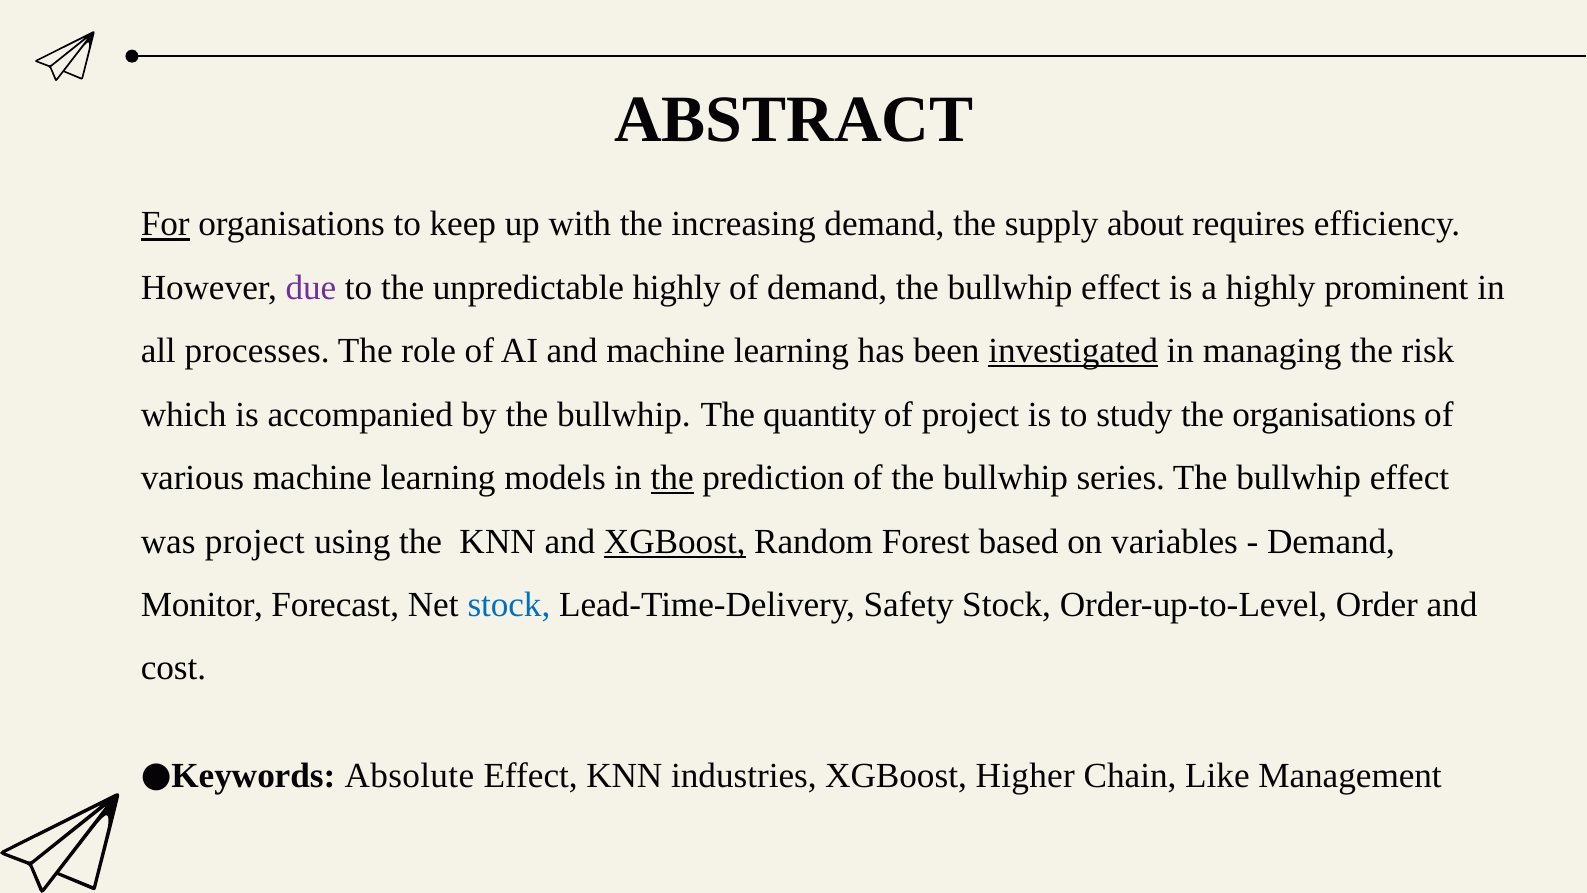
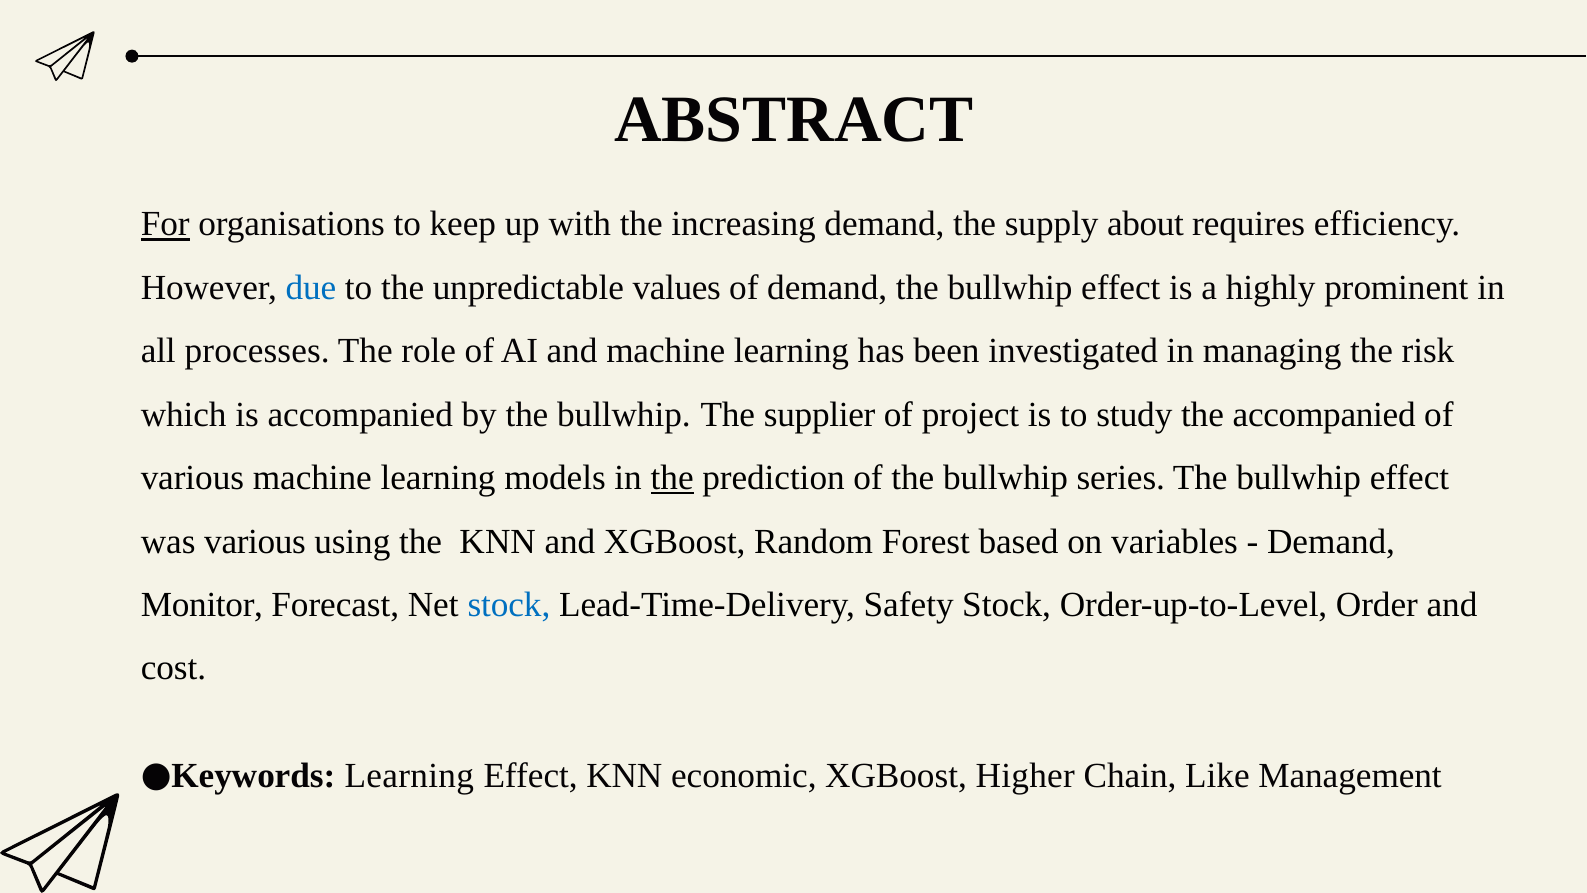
due colour: purple -> blue (311, 288)
unpredictable highly: highly -> values (677, 288)
investigated underline: present -> none (1073, 351)
quantity: quantity -> supplier (820, 414)
the organisations: organisations -> accompanied (1324, 414)
was project: project -> various (255, 541)
XGBoost underline: present -> none (675, 541)
Absolute: Absolute -> Learning (409, 776)
industries: industries -> economic (744, 776)
